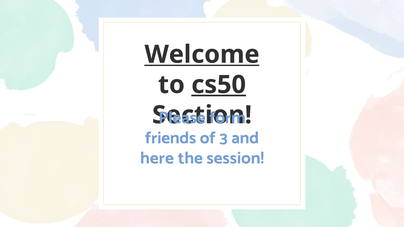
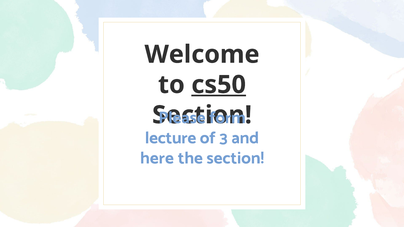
Welcome underline: present -> none (202, 54)
friends: friends -> lecture (171, 138)
the session: session -> section (235, 158)
